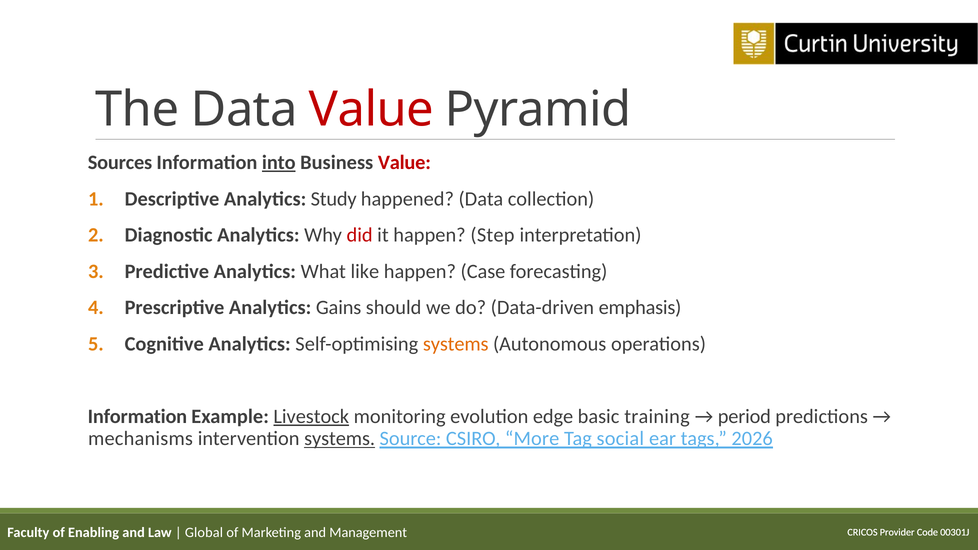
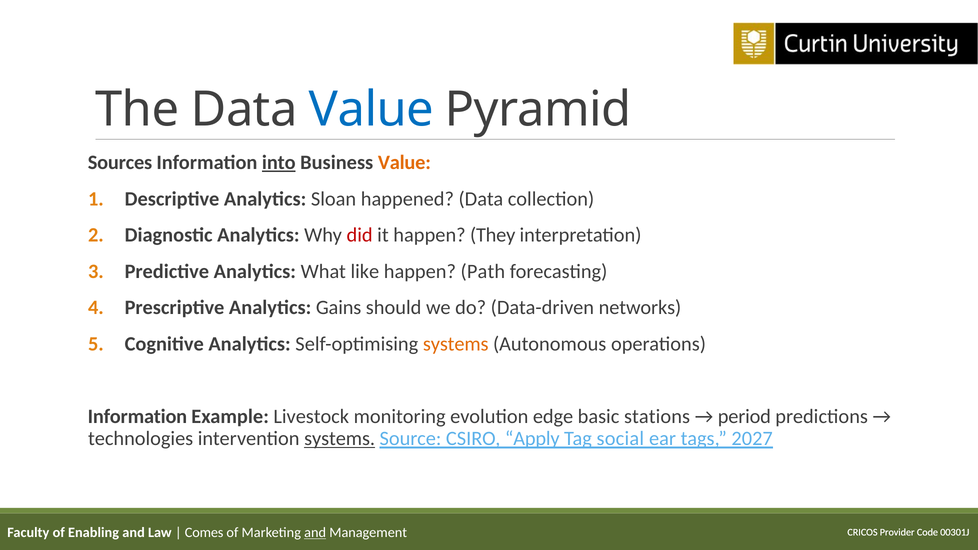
Value colour: red -> blue (371, 110)
Value colour: red -> orange (404, 163)
Study: Study -> Sloan (334, 199)
Step: Step -> They (493, 235)
Case: Case -> Path (483, 271)
emphasis: emphasis -> networks (640, 308)
Livestock underline: present -> none (311, 417)
training: training -> stations (657, 417)
mechanisms: mechanisms -> technologies (141, 439)
More: More -> Apply (532, 439)
2026: 2026 -> 2027 (752, 439)
Global: Global -> Comes (204, 533)
and underline: none -> present (315, 533)
